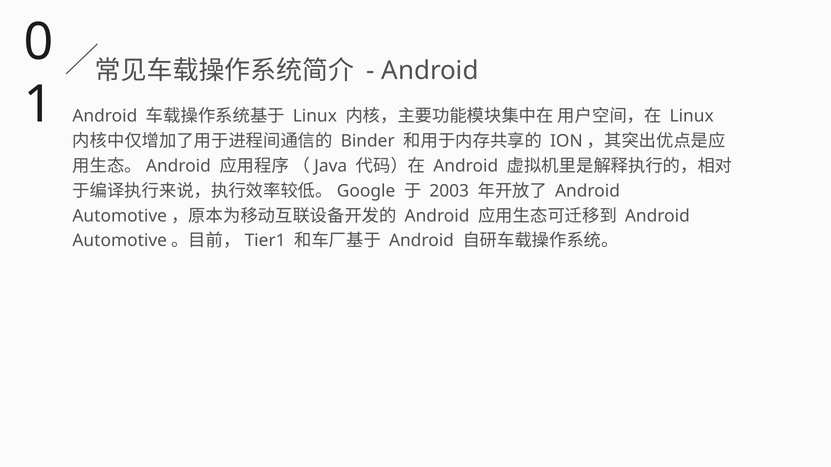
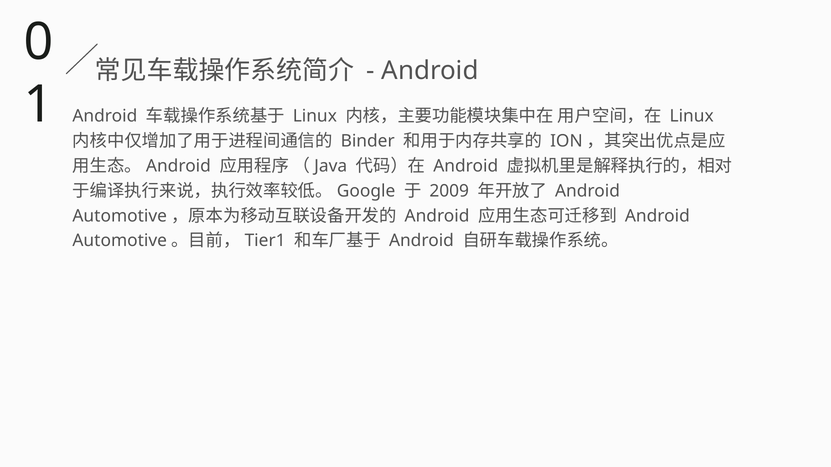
2003: 2003 -> 2009 (449, 191)
